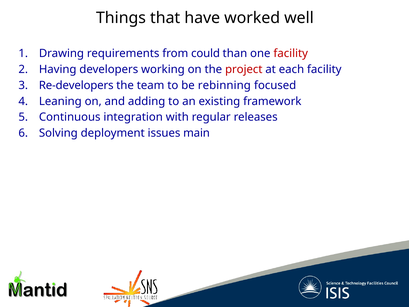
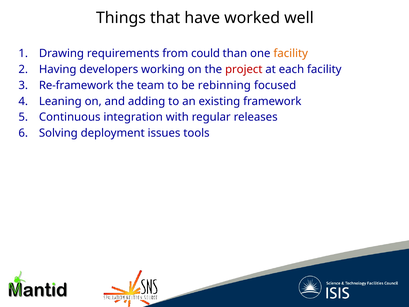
facility colour: red -> orange (291, 53)
Re-developers: Re-developers -> Re-framework (76, 85)
main: main -> tools (196, 133)
